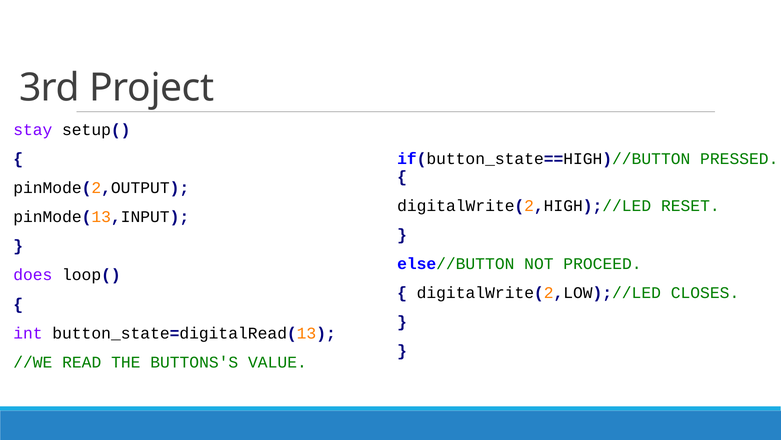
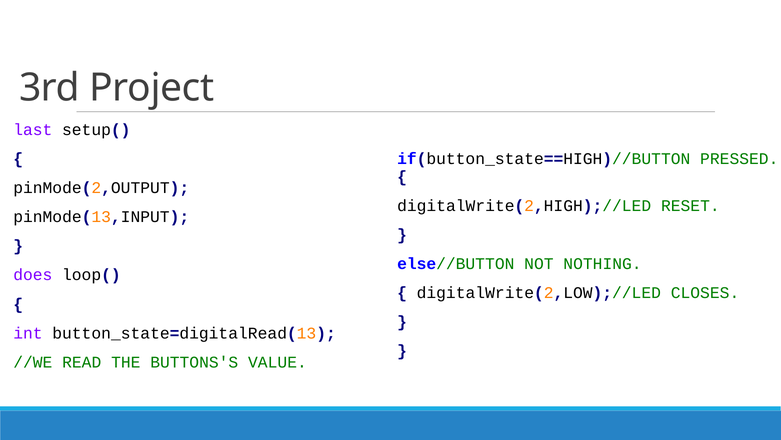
stay: stay -> last (33, 130)
PROCEED: PROCEED -> NOTHING (602, 263)
